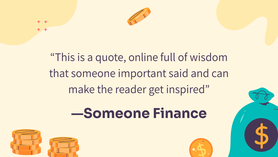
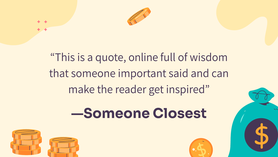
Finance: Finance -> Closest (180, 113)
